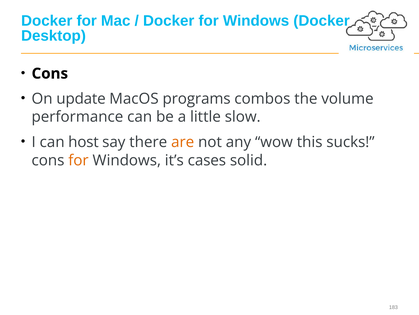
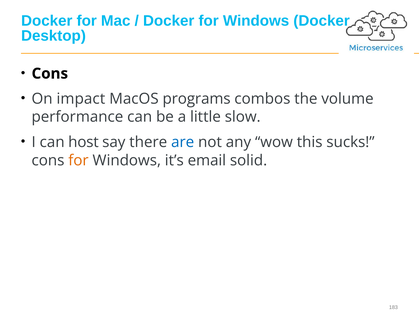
update: update -> impact (81, 99)
are colour: orange -> blue (183, 142)
cases: cases -> email (207, 160)
